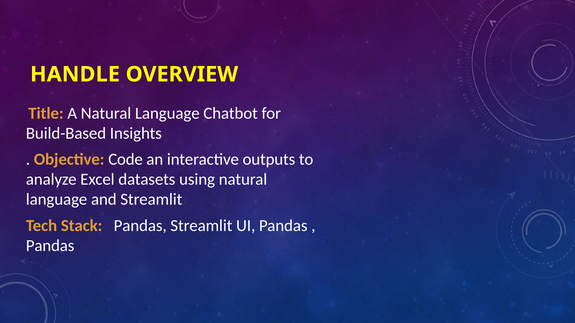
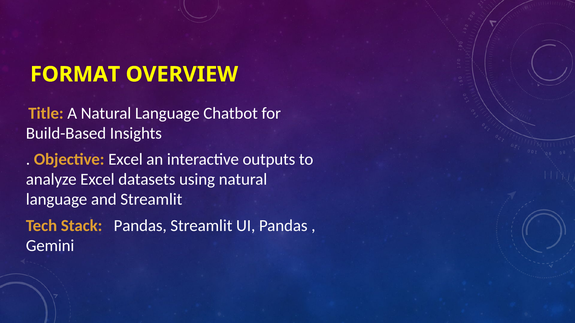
HANDLE: HANDLE -> FORMAT (75, 74)
Objective Code: Code -> Excel (125, 160)
Pandas: Pandas -> Gemini (50, 246)
